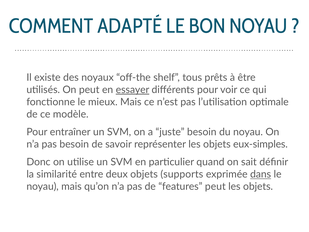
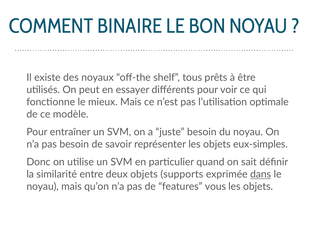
ADAPTÉ: ADAPTÉ -> BINAIRE (130, 26)
essayer underline: present -> none (133, 90)
features peut: peut -> vous (215, 187)
